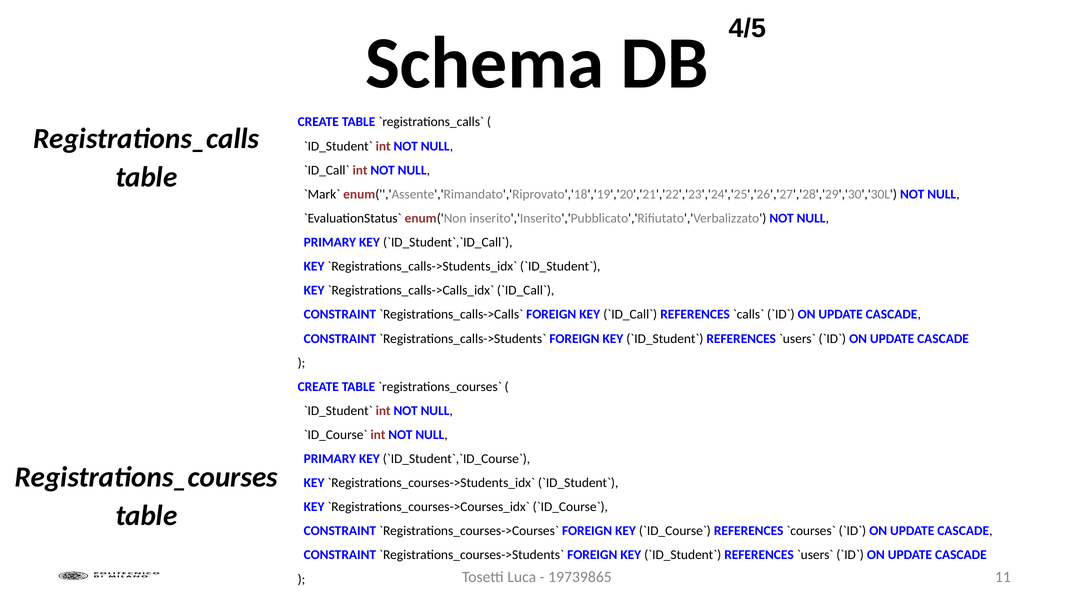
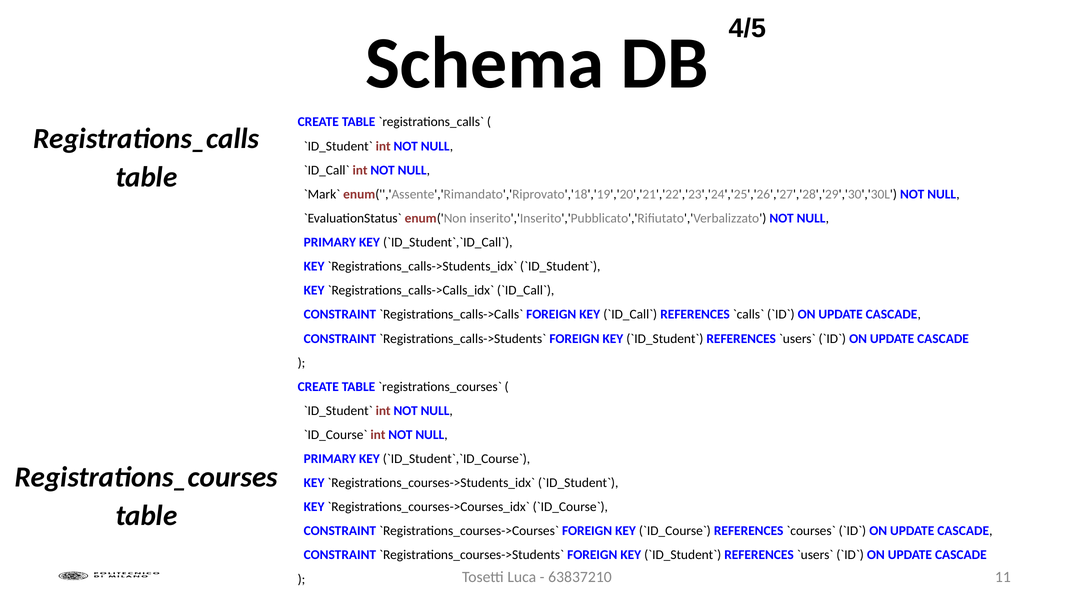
19739865: 19739865 -> 63837210 (580, 577)
